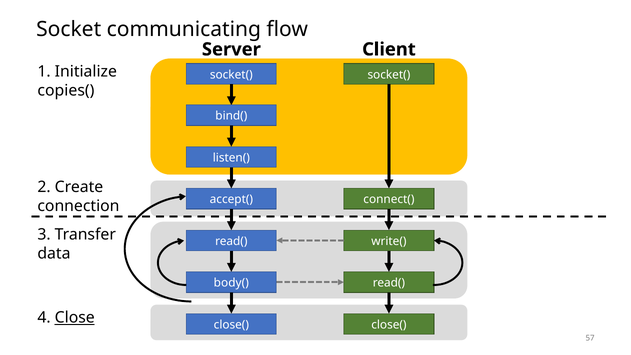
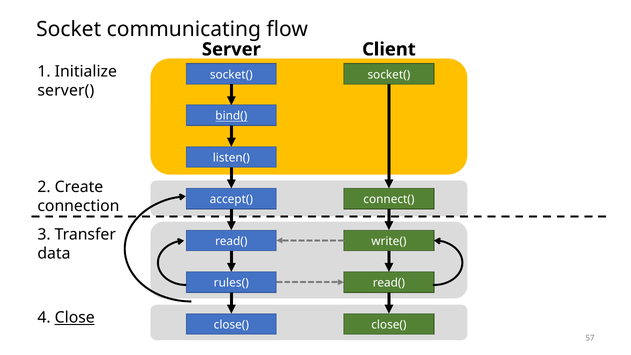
copies(: copies( -> server( (66, 90)
bind( underline: none -> present (231, 116)
body(: body( -> rules( (231, 283)
